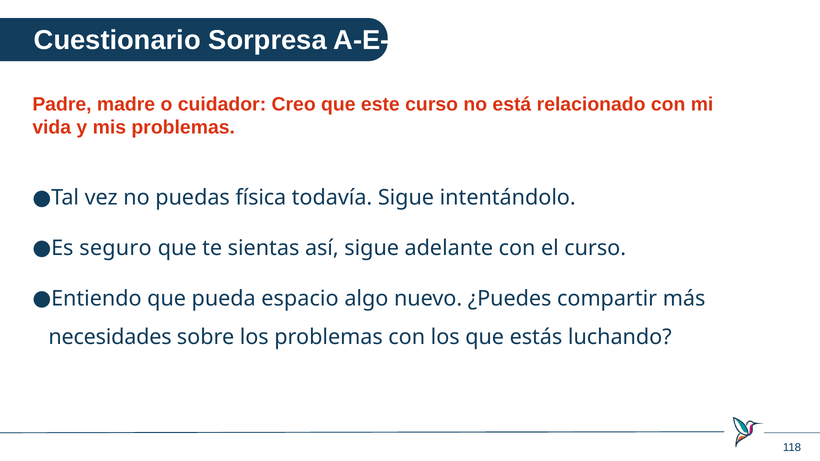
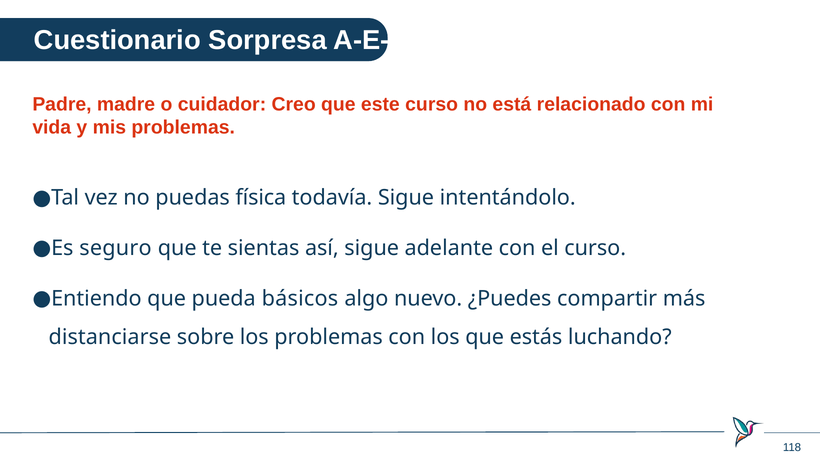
espacio: espacio -> básicos (300, 299)
necesidades: necesidades -> distanciarse (110, 338)
